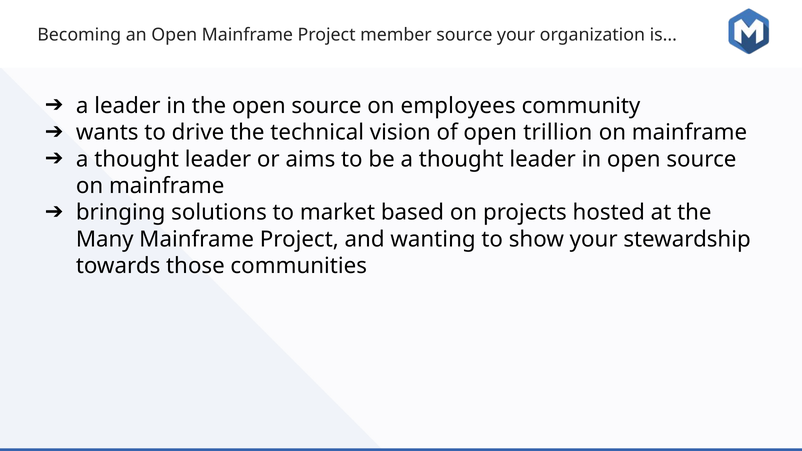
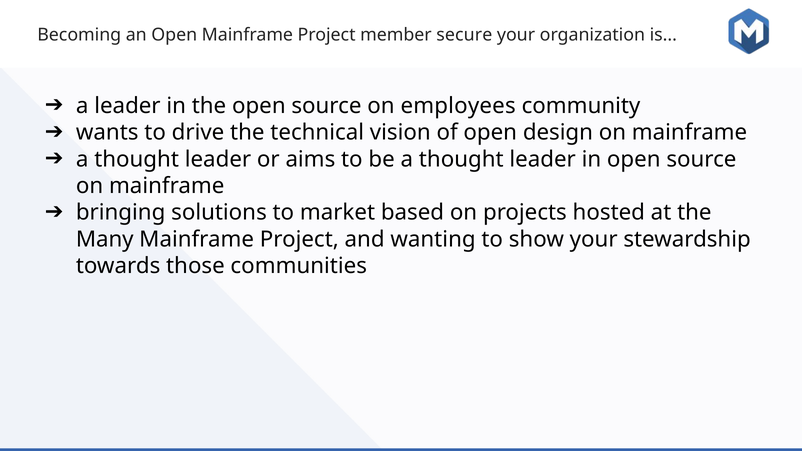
member source: source -> secure (464, 35)
trillion: trillion -> design (558, 132)
